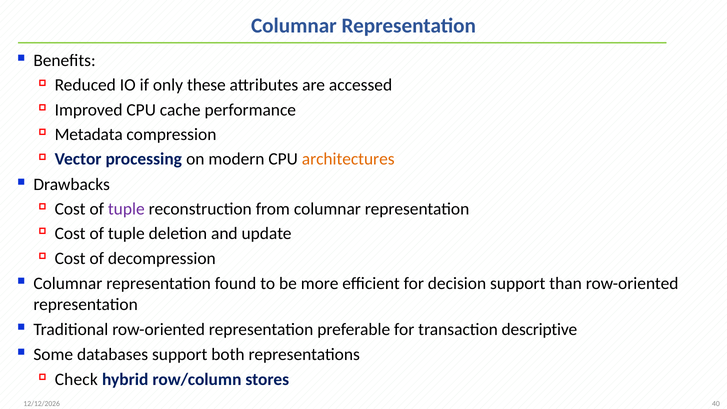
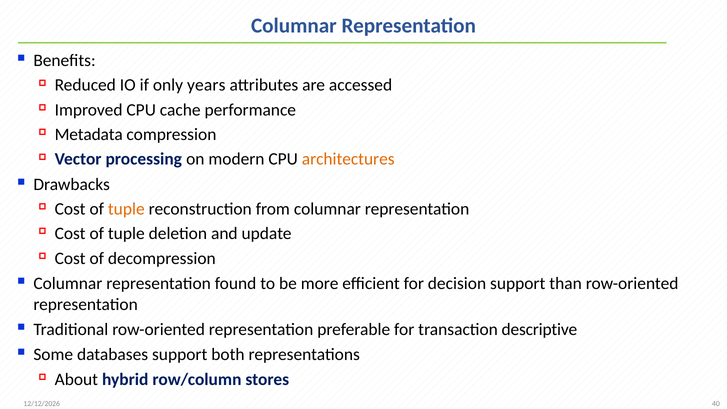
these: these -> years (206, 85)
tuple colour: purple -> orange (126, 209)
Check: Check -> About (76, 379)
